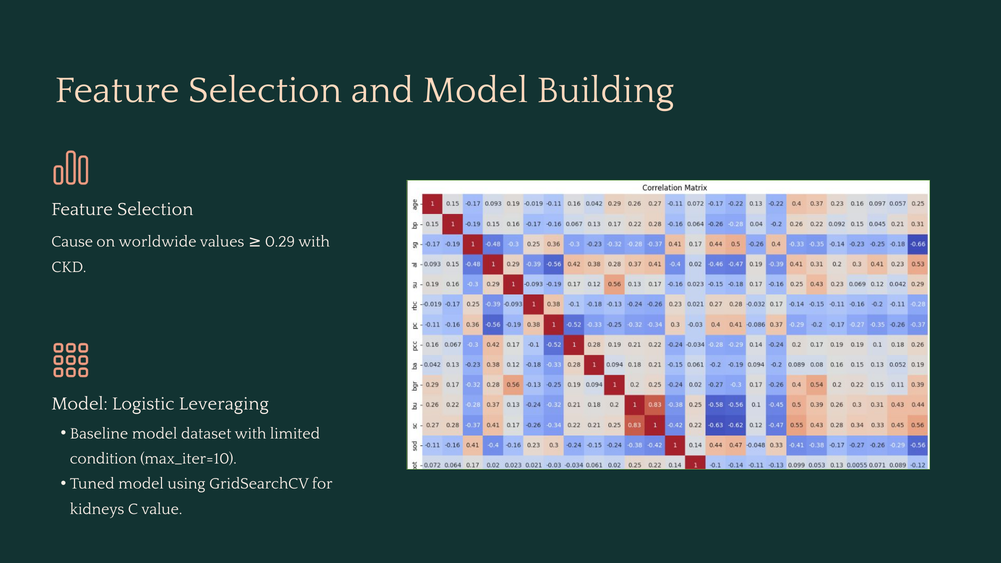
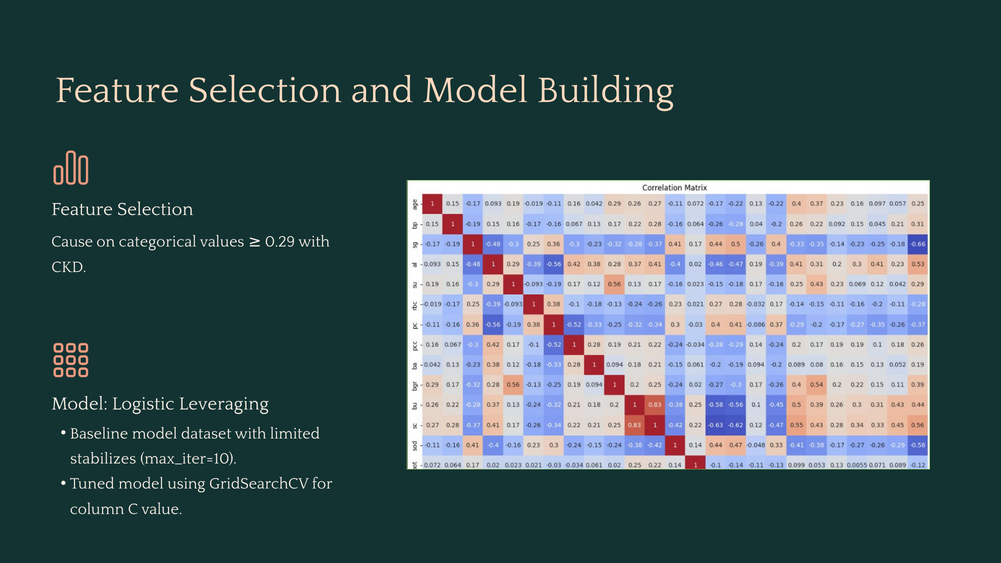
worldwide: worldwide -> categorical (158, 242)
condition: condition -> stabilizes (103, 459)
kidneys: kidneys -> column (97, 509)
